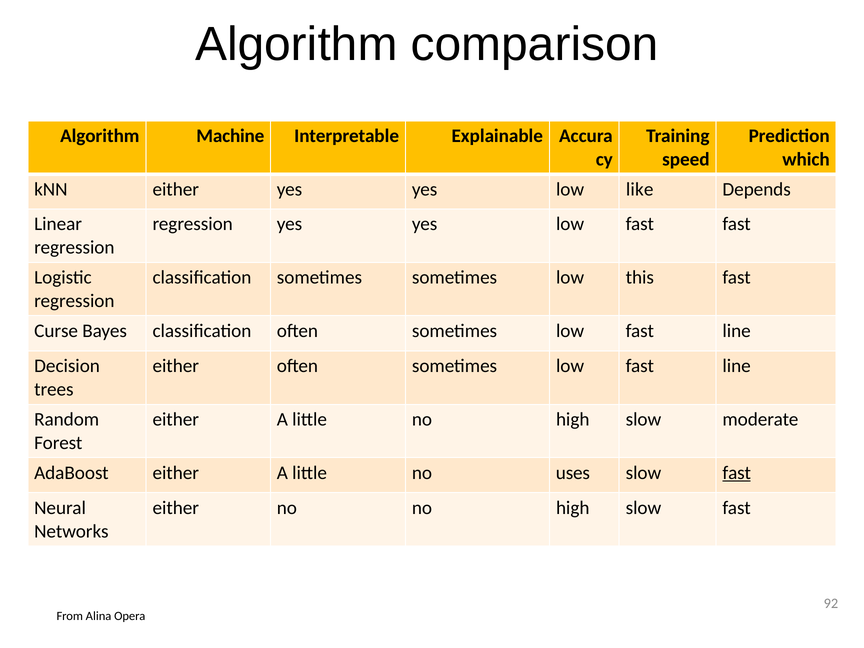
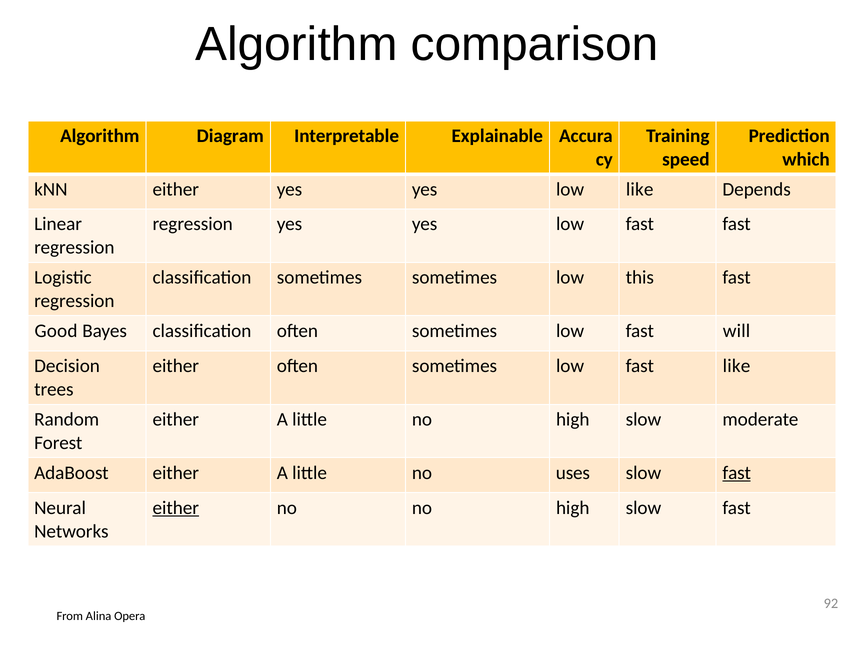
Machine: Machine -> Diagram (230, 136)
Curse: Curse -> Good (56, 331)
line: line -> will (737, 331)
line: line -> like (737, 366)
either underline: none -> present (176, 508)
